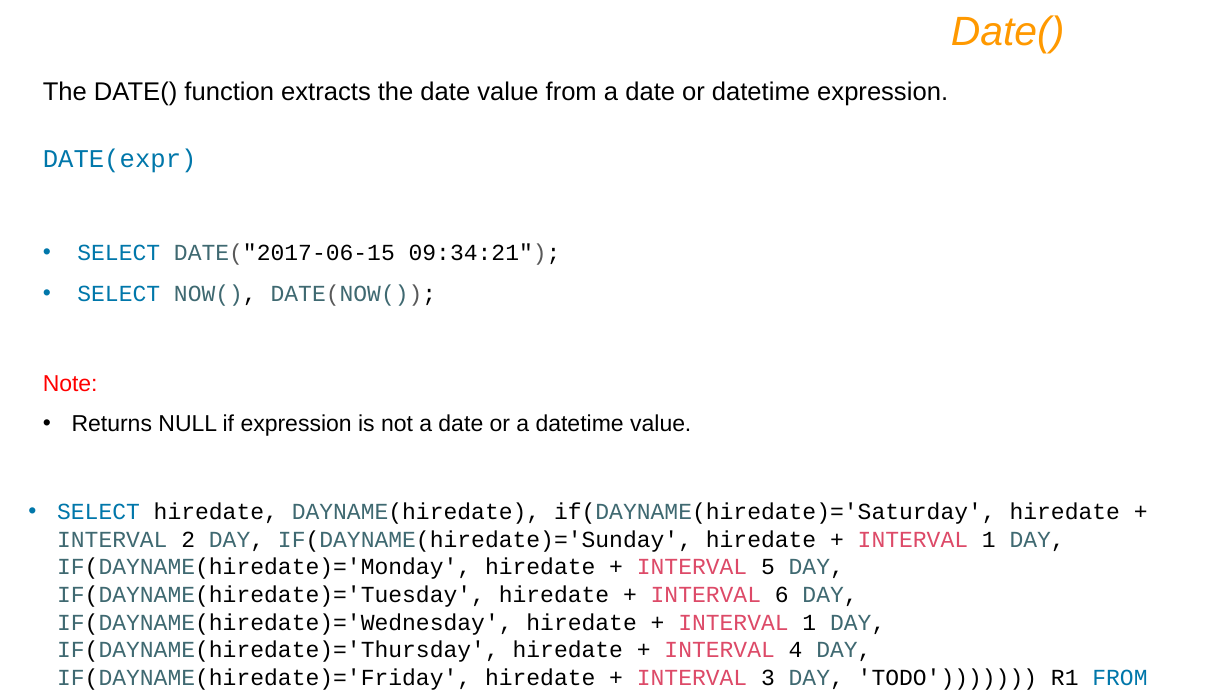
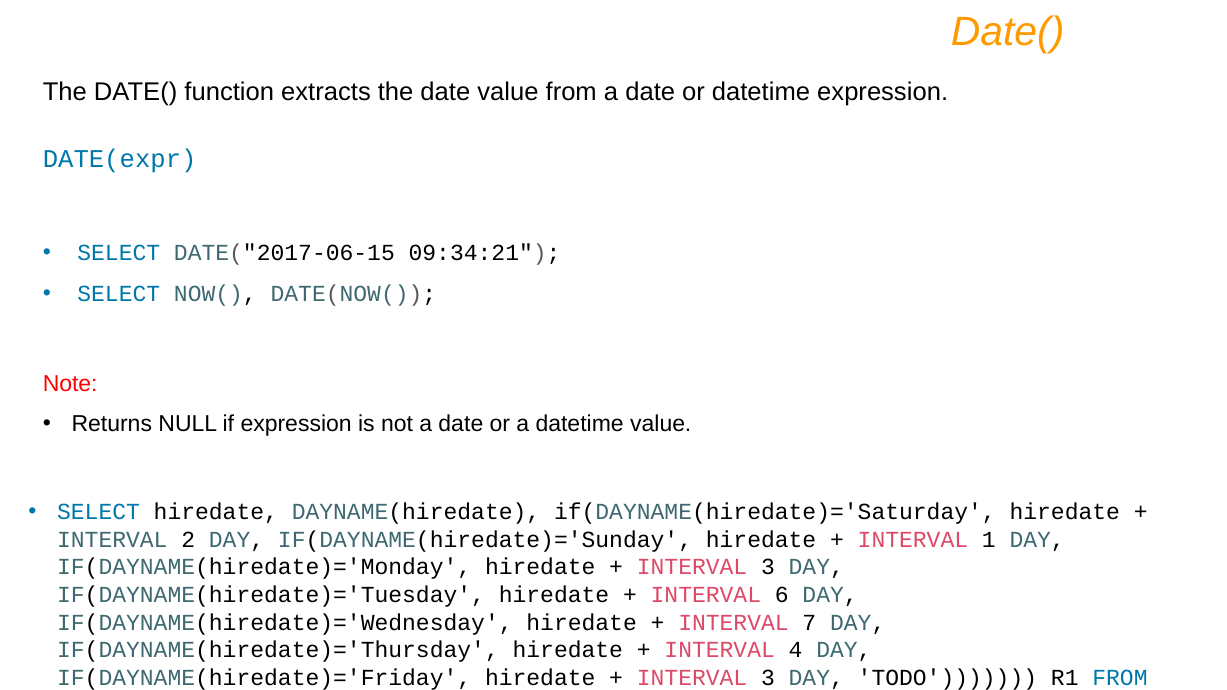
5: 5 -> 3 (768, 567)
1: 1 -> 7 (809, 623)
